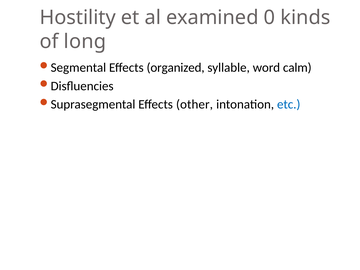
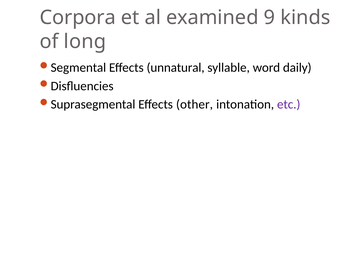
Hostility: Hostility -> Corpora (78, 18)
0: 0 -> 9 (269, 18)
organized: organized -> unnatural (176, 68)
calm: calm -> daily (297, 68)
etc colour: blue -> purple (289, 104)
